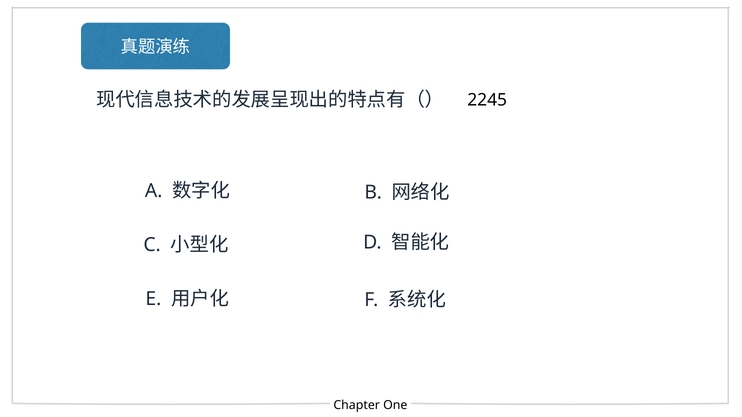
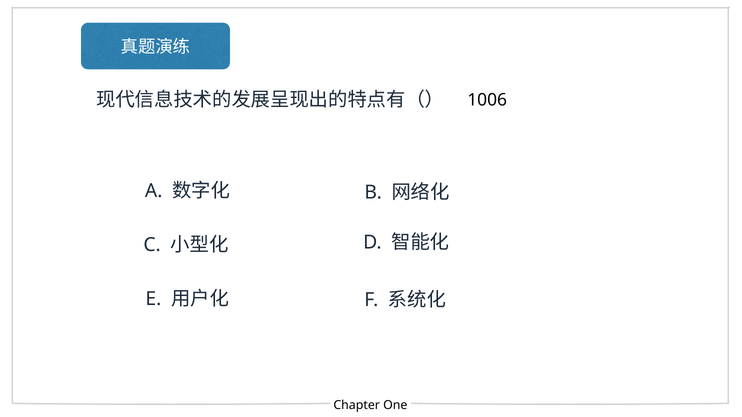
2245: 2245 -> 1006 (487, 100)
